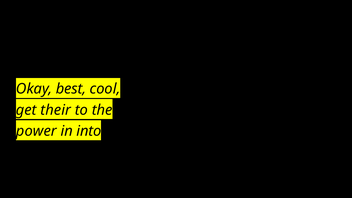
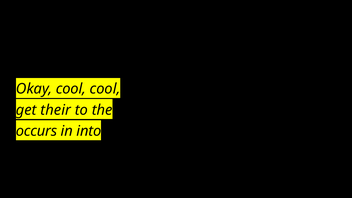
Okay best: best -> cool (71, 89)
power: power -> occurs (37, 131)
